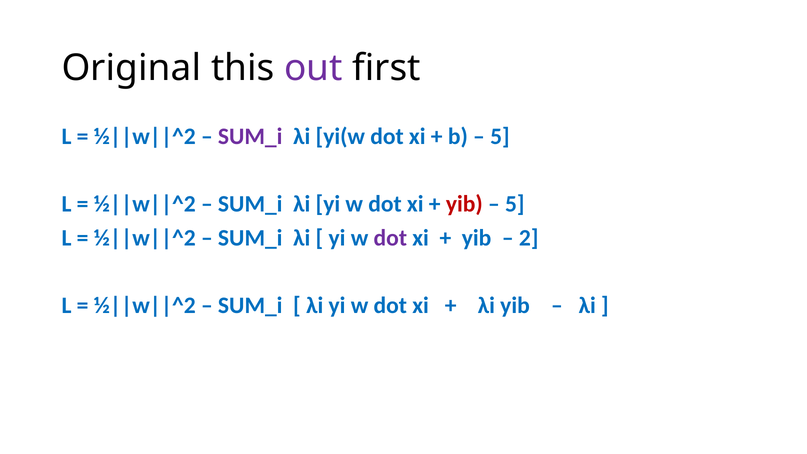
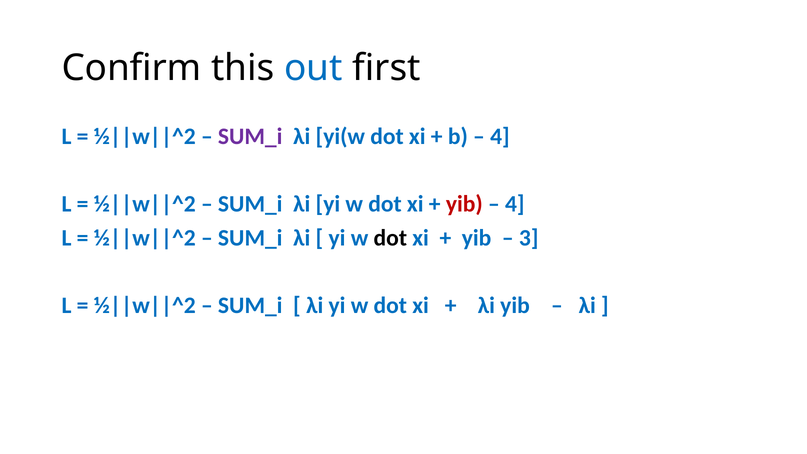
Original: Original -> Confirm (132, 68)
out colour: purple -> blue (313, 68)
5: 5 -> 4 (500, 136)
5: 5 -> 4 (515, 204)
dot colour: purple -> black (390, 238)
2: 2 -> 3 (529, 238)
